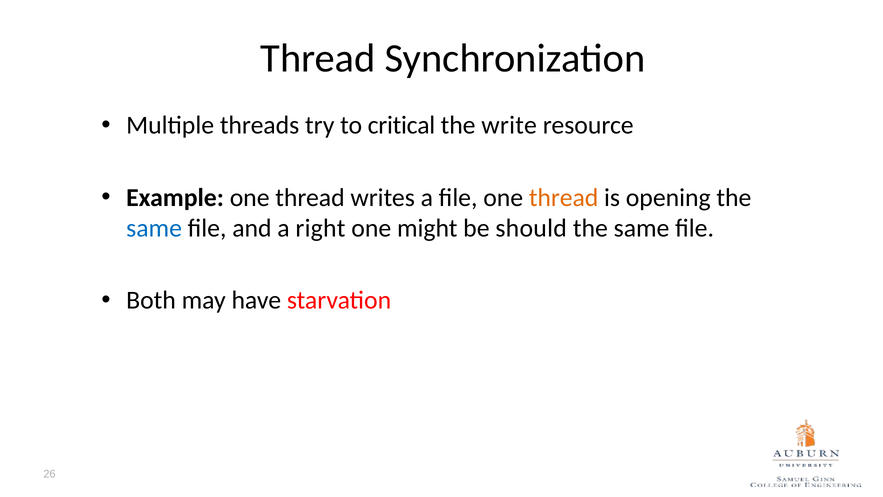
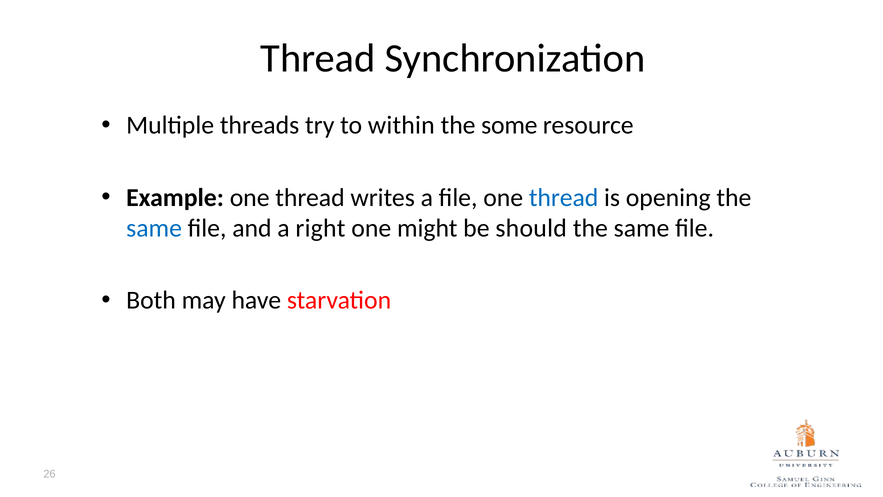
critical: critical -> within (401, 125)
write: write -> some (509, 125)
thread colour: orange -> blue (564, 197)
